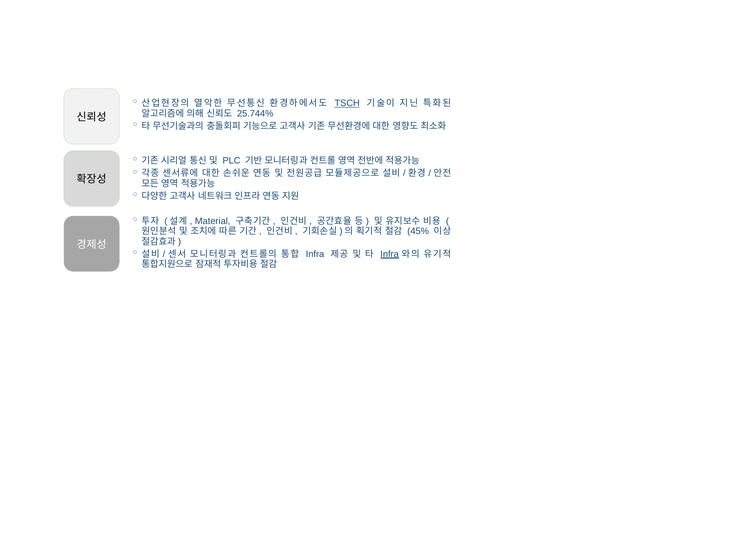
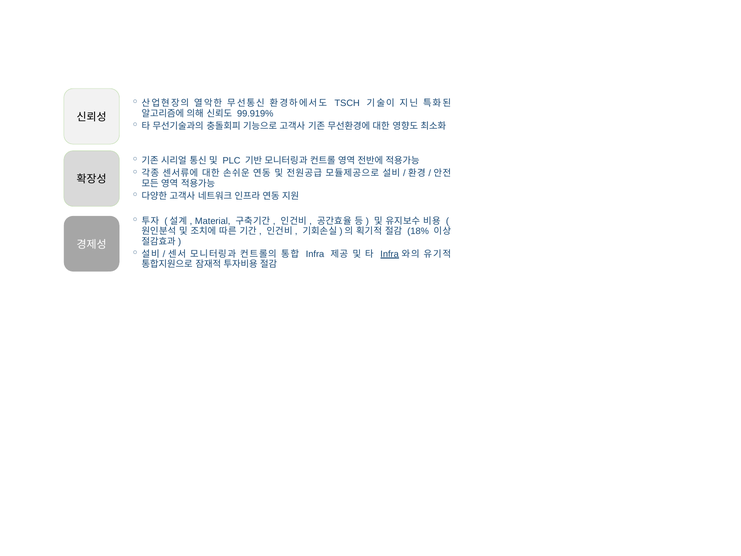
TSCH underline: present -> none (347, 103)
25.744%: 25.744% -> 99.919% (255, 114)
45%: 45% -> 18% (418, 231)
